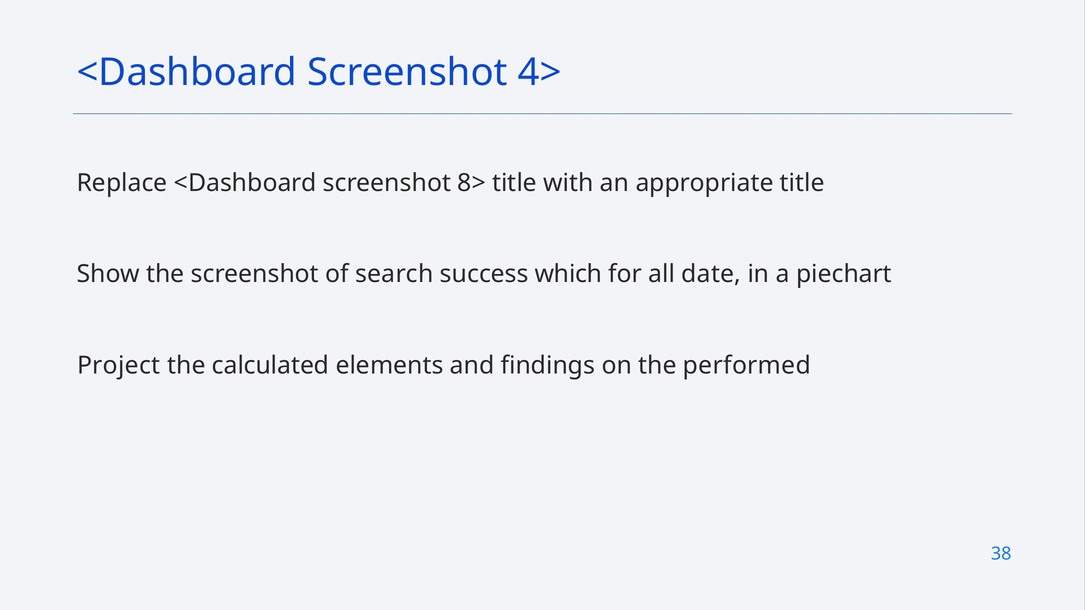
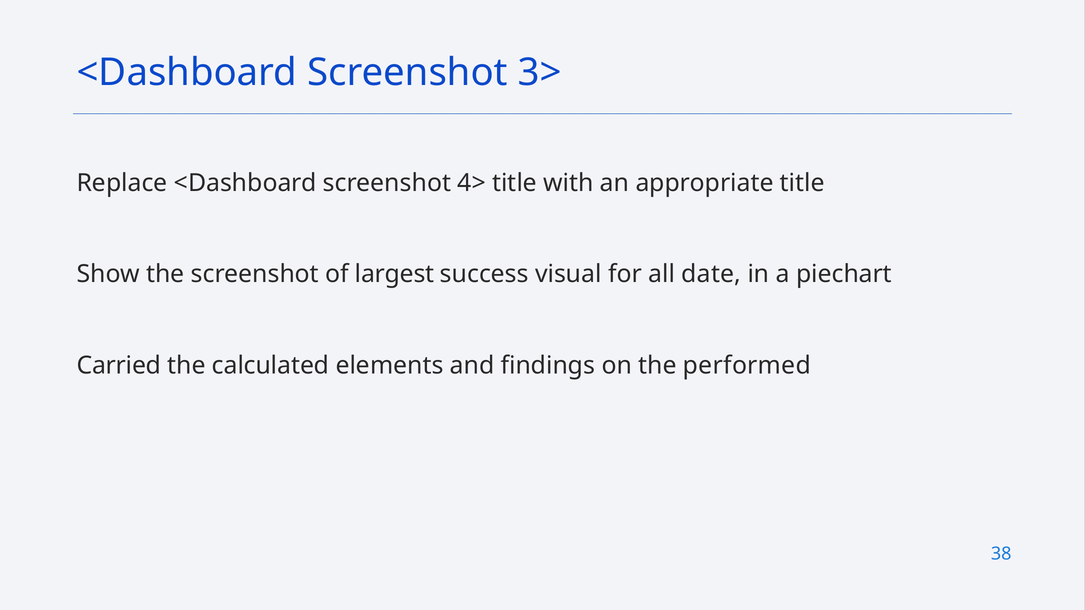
4>: 4> -> 3> (540, 72)
8>: 8> -> 4> (472, 183)
search: search -> largest (395, 274)
which: which -> visual (568, 274)
Project: Project -> Carried (119, 366)
